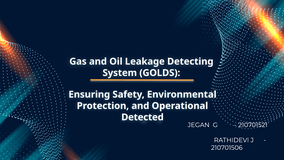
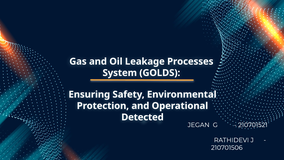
Detecting: Detecting -> Processes (190, 61)
